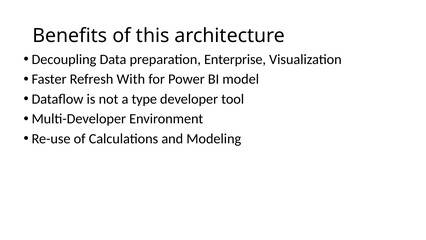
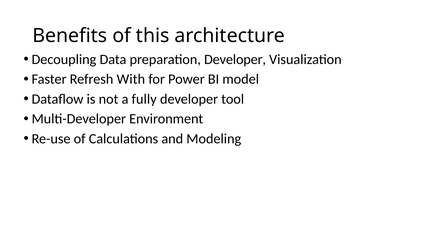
preparation Enterprise: Enterprise -> Developer (235, 59)
type: type -> fully (144, 99)
